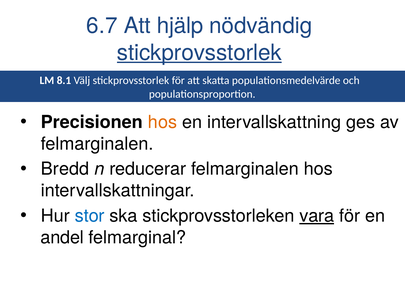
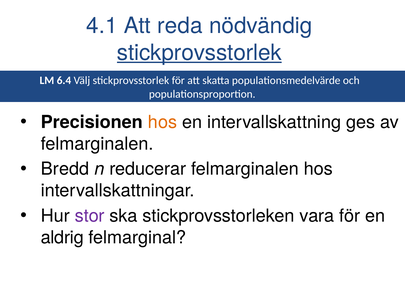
6.7: 6.7 -> 4.1 (102, 26)
hjälp: hjälp -> reda (180, 26)
8.1: 8.1 -> 6.4 (64, 80)
stor colour: blue -> purple (90, 216)
vara underline: present -> none (317, 216)
andel: andel -> aldrig (62, 237)
